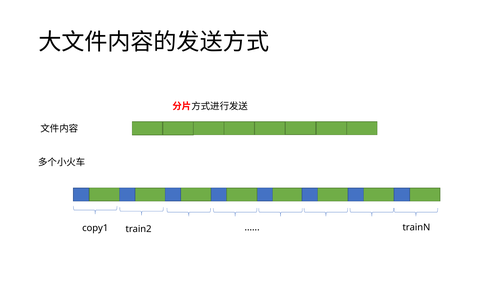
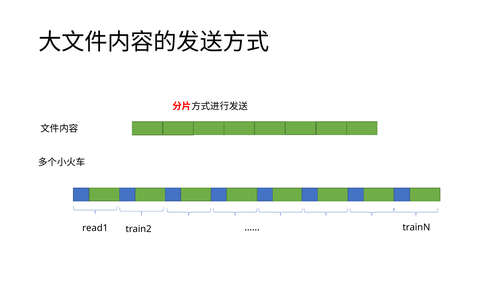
copy1: copy1 -> read1 (95, 228)
